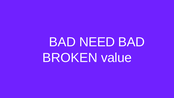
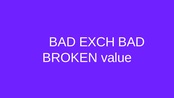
NEED: NEED -> EXCH (97, 42)
